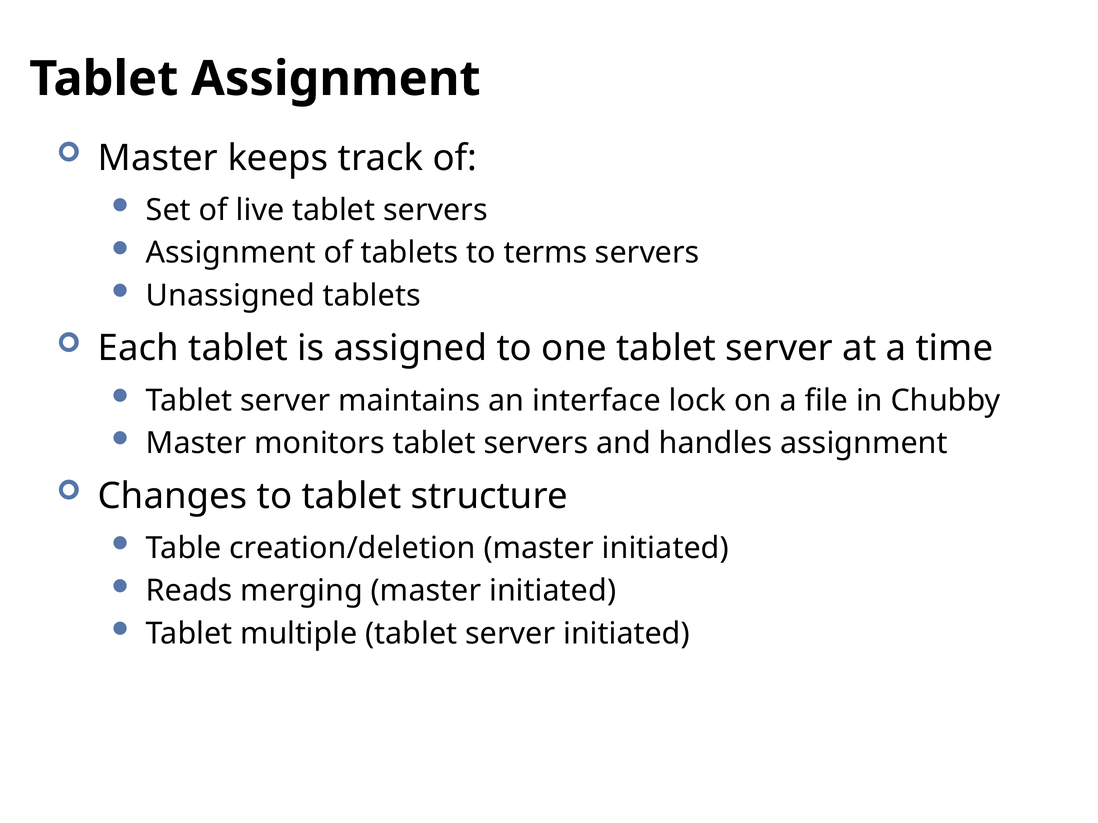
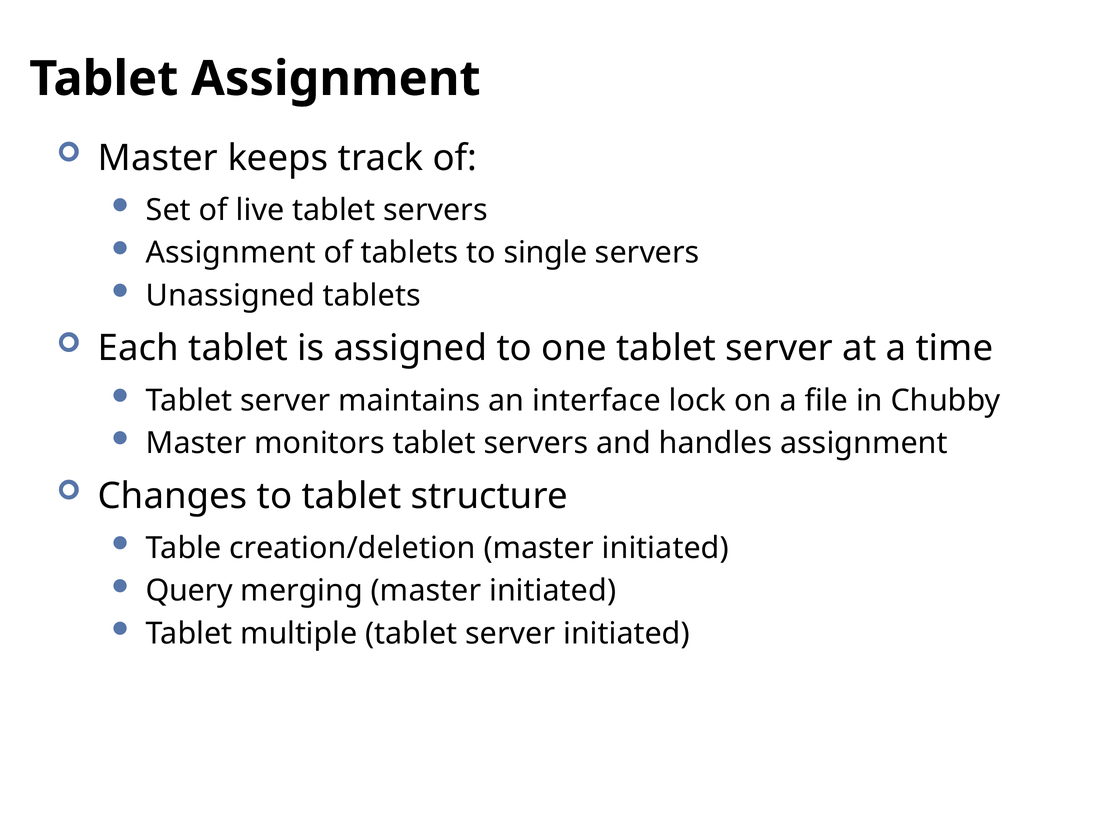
terms: terms -> single (546, 253)
Reads: Reads -> Query (189, 591)
